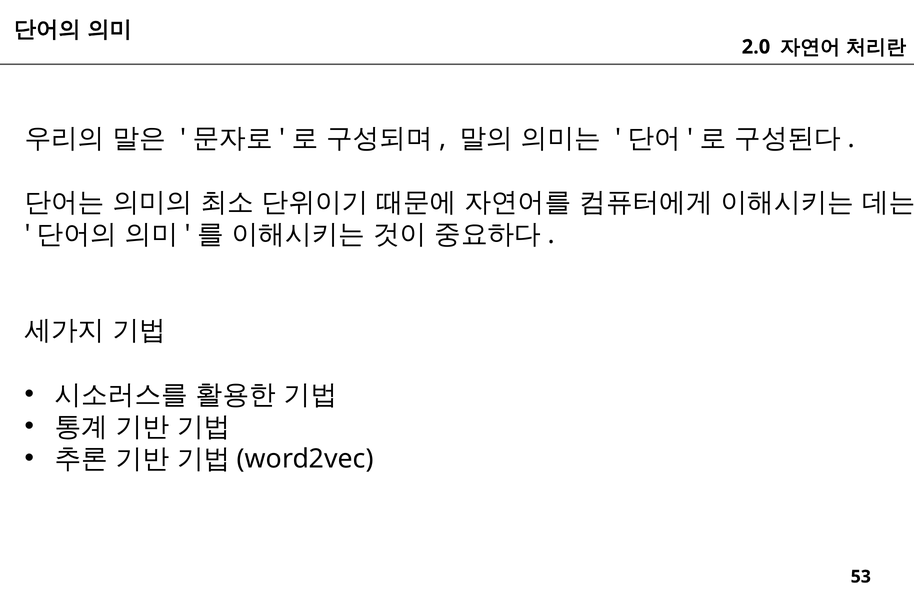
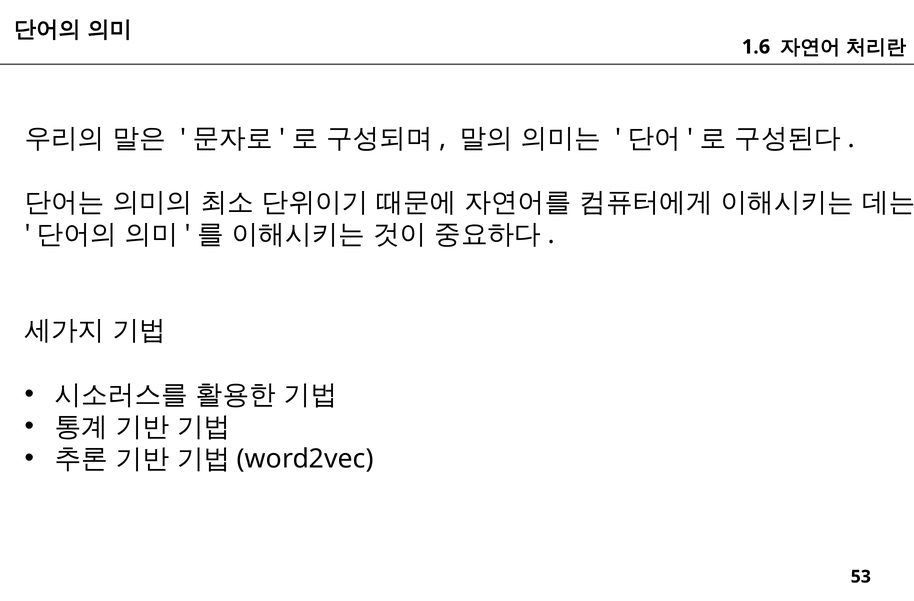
2.0: 2.0 -> 1.6 (756, 47)
